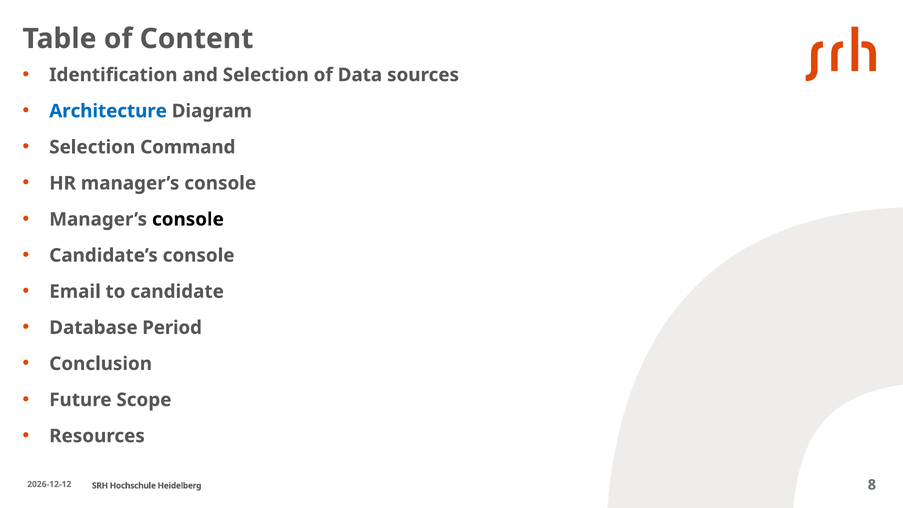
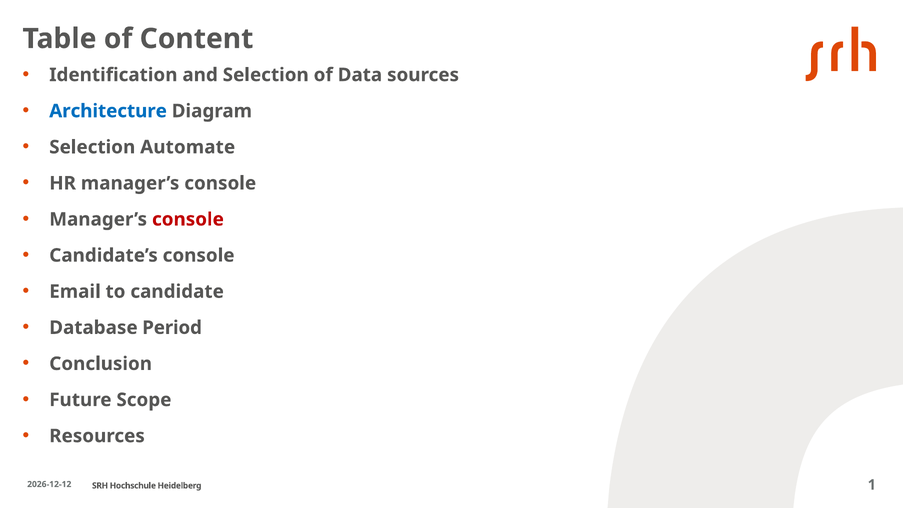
Command: Command -> Automate (188, 147)
console colour: black -> red (188, 219)
8: 8 -> 1 (872, 485)
